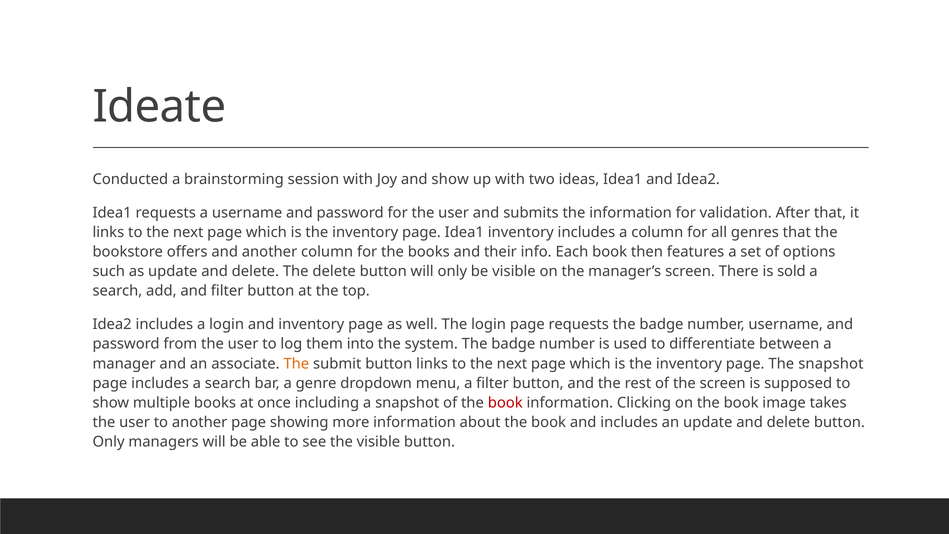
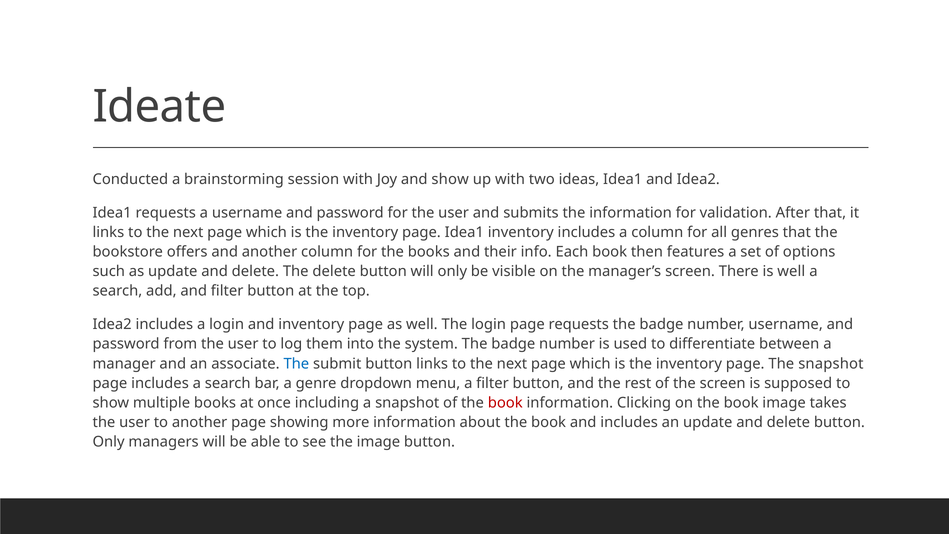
is sold: sold -> well (791, 271)
The colour: orange -> blue (296, 364)
the visible: visible -> image (378, 442)
